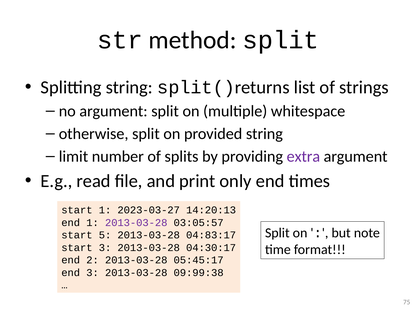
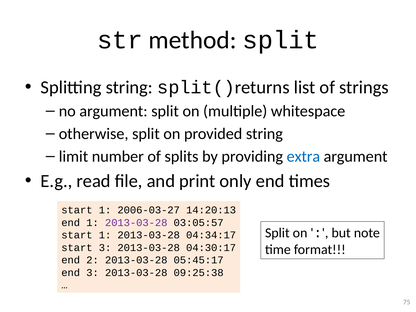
extra colour: purple -> blue (303, 156)
2023-03-27: 2023-03-27 -> 2006-03-27 (149, 210)
5: 5 -> 1 (105, 235)
04:83:17: 04:83:17 -> 04:34:17 (211, 235)
09:99:38: 09:99:38 -> 09:25:38 (199, 273)
